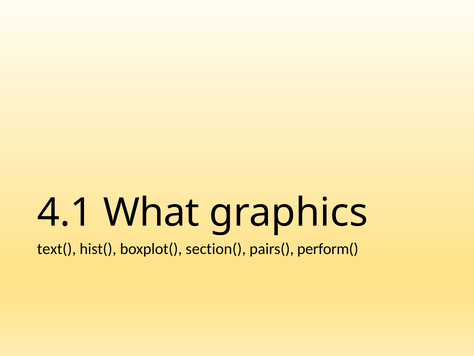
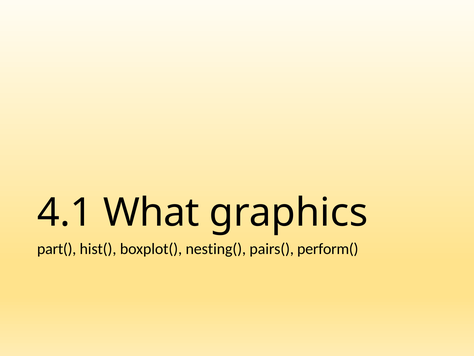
text(: text( -> part( (57, 249)
section(: section( -> nesting( (216, 249)
